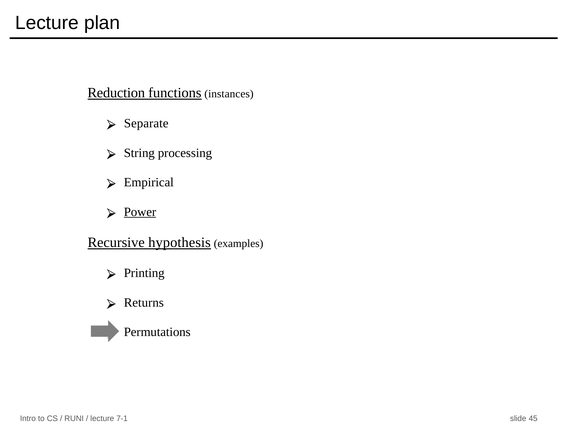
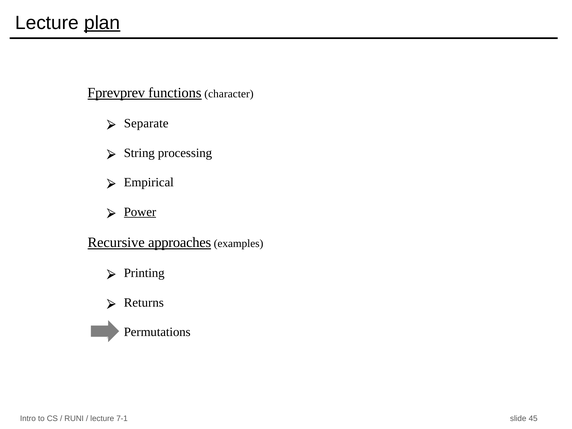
plan underline: none -> present (102, 23)
Reduction: Reduction -> Fprevprev (116, 93)
instances: instances -> character (229, 94)
hypothesis: hypothesis -> approaches (180, 243)
